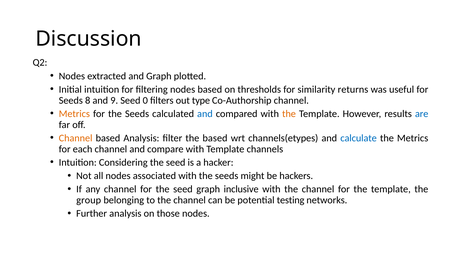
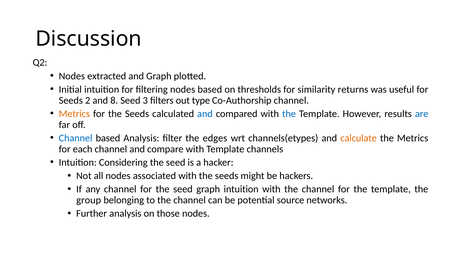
8: 8 -> 2 (88, 100)
9: 9 -> 8 (114, 100)
0: 0 -> 3 (145, 100)
the colour: orange -> blue (289, 114)
Channel colour: orange -> blue (76, 138)
the based: based -> edges (215, 138)
calculate colour: blue -> orange (359, 138)
graph inclusive: inclusive -> intuition (241, 189)
testing: testing -> source (291, 200)
